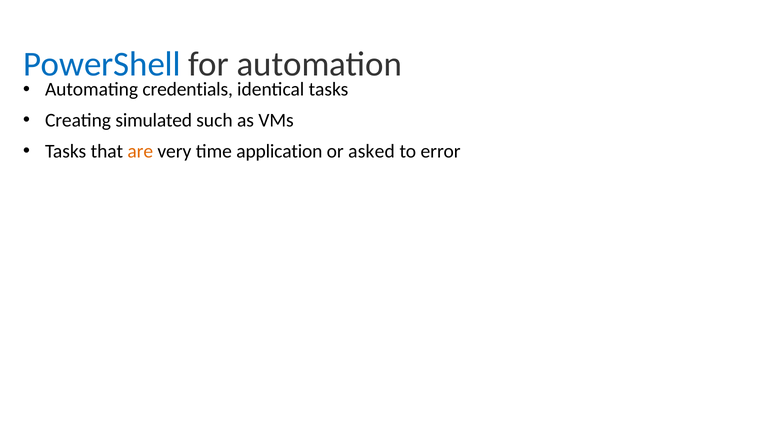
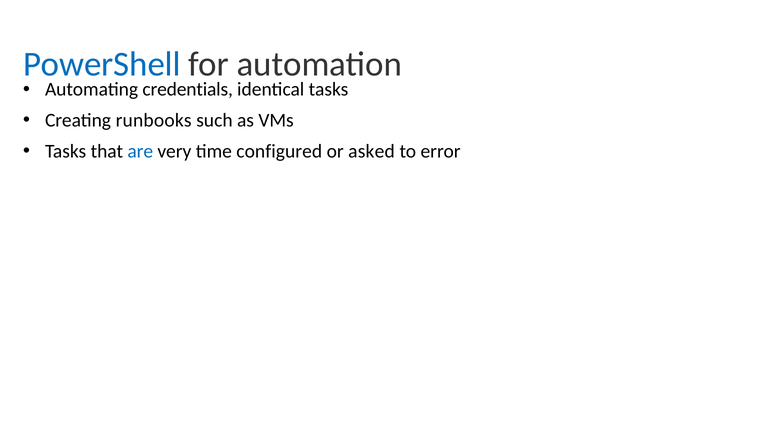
simulated: simulated -> runbooks (154, 120)
are colour: orange -> blue (140, 151)
application: application -> configured (279, 151)
